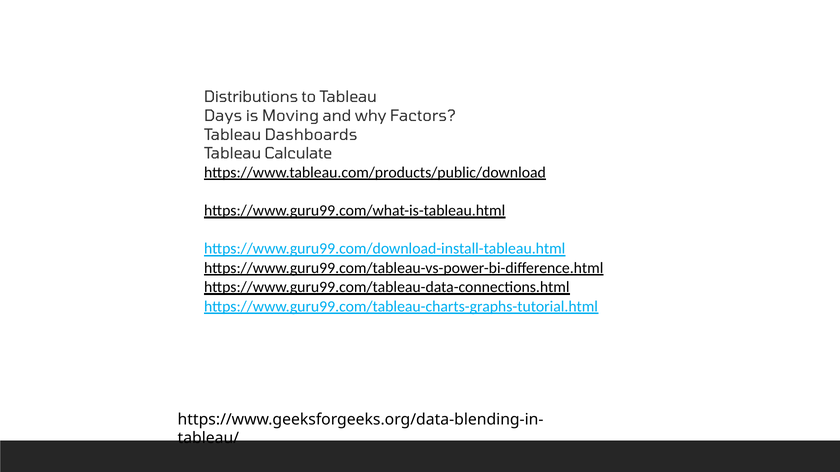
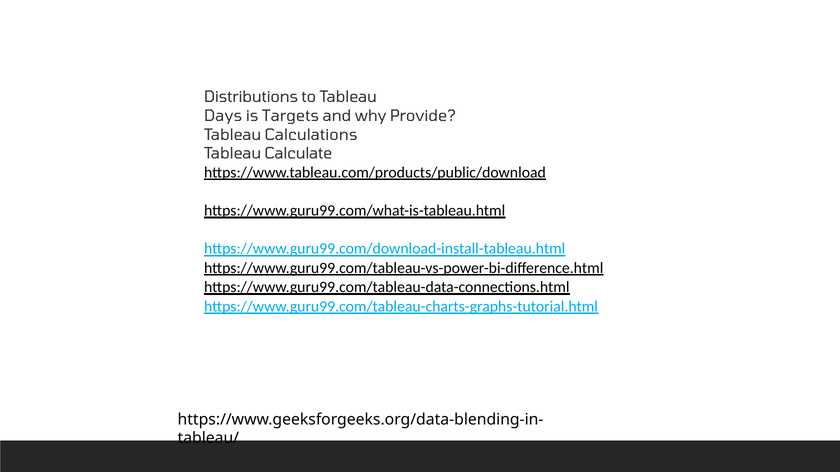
Moving: Moving -> Targets (291, 116)
Factors: Factors -> Provide (423, 116)
Dashboards: Dashboards -> Calculations (311, 135)
